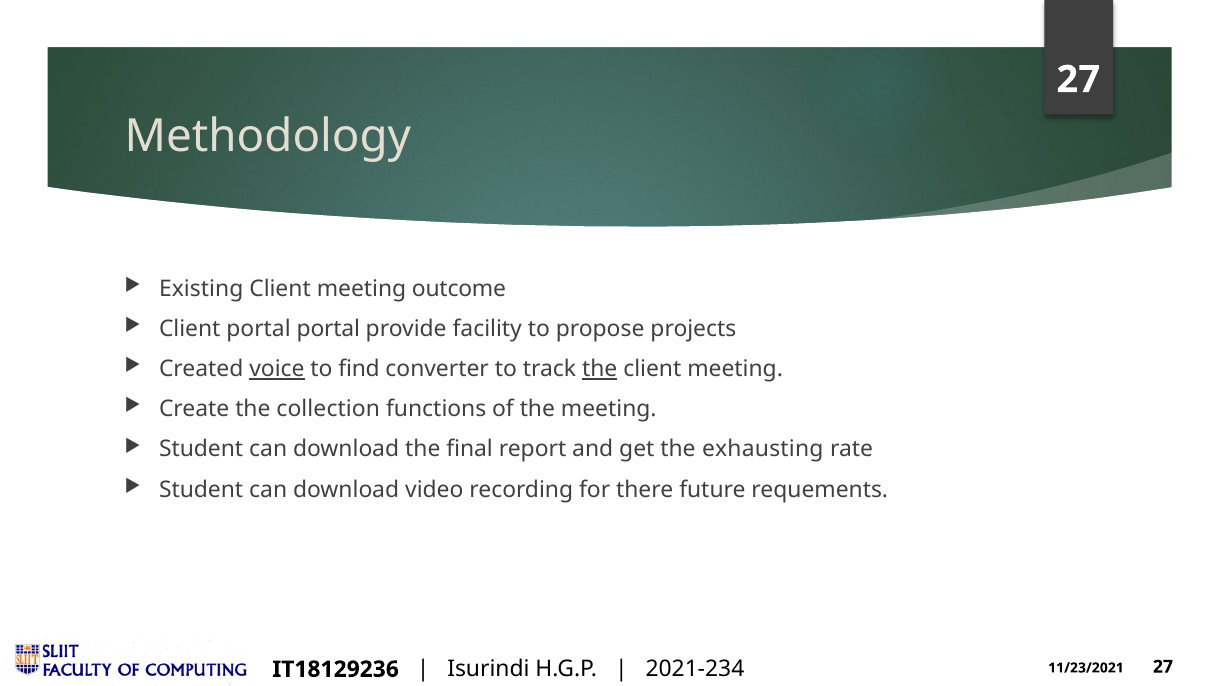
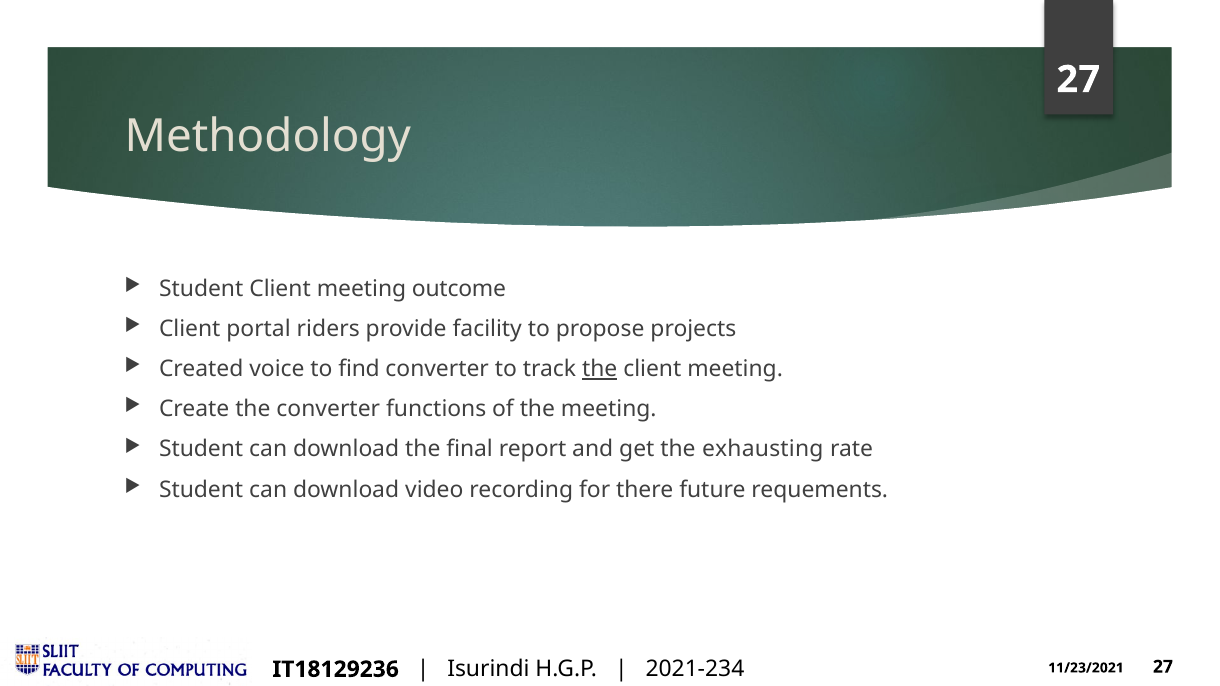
Existing: Existing -> Student (201, 289)
portal portal: portal -> riders (328, 329)
voice underline: present -> none (277, 369)
the collection: collection -> converter (328, 409)
